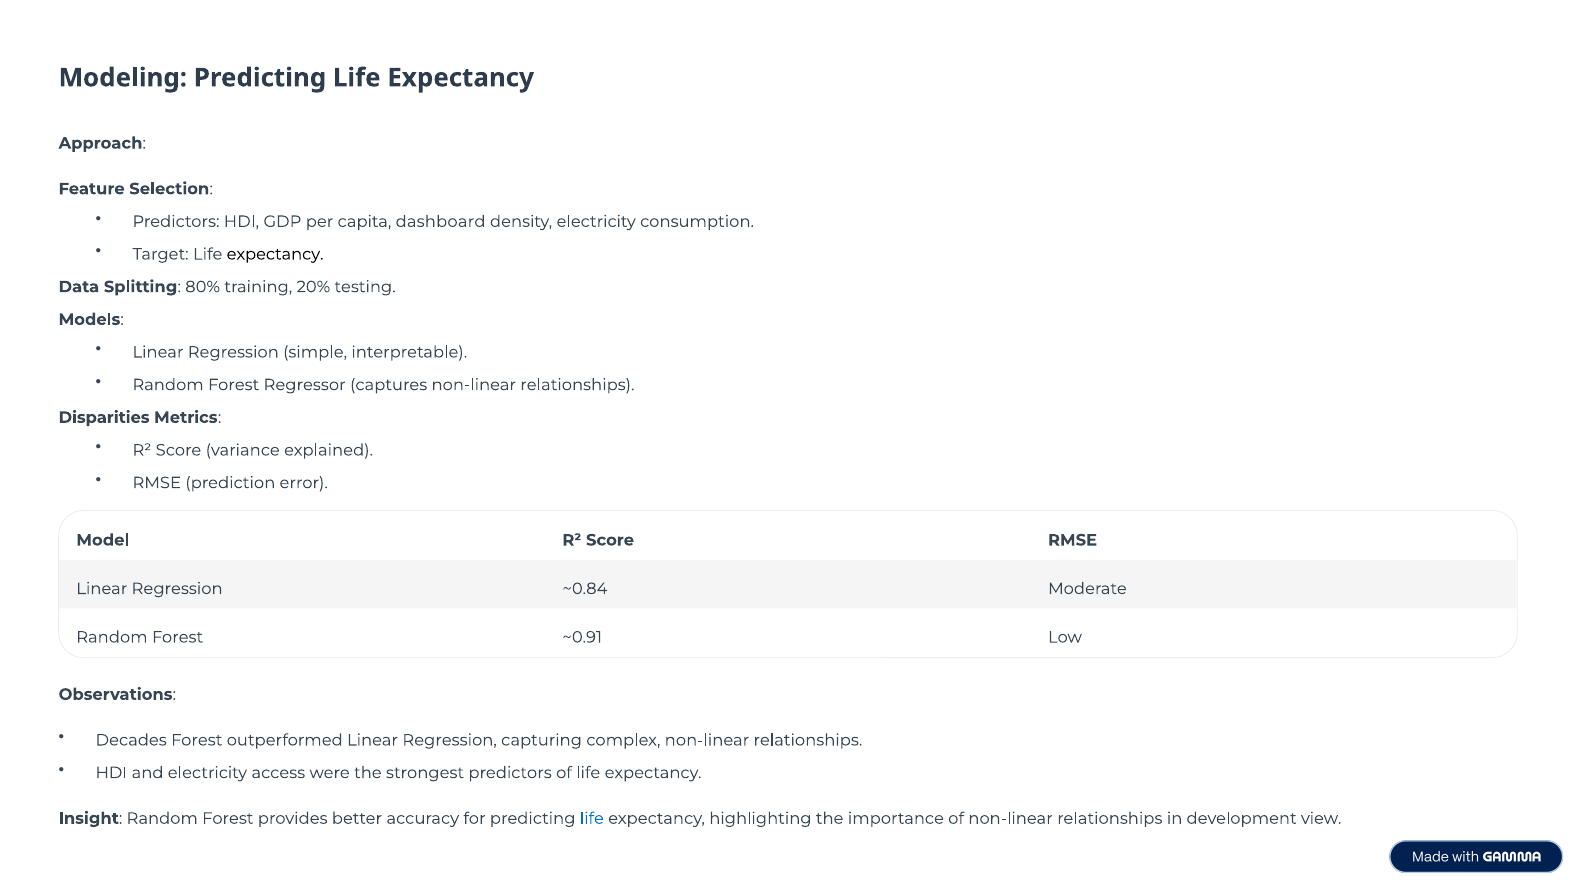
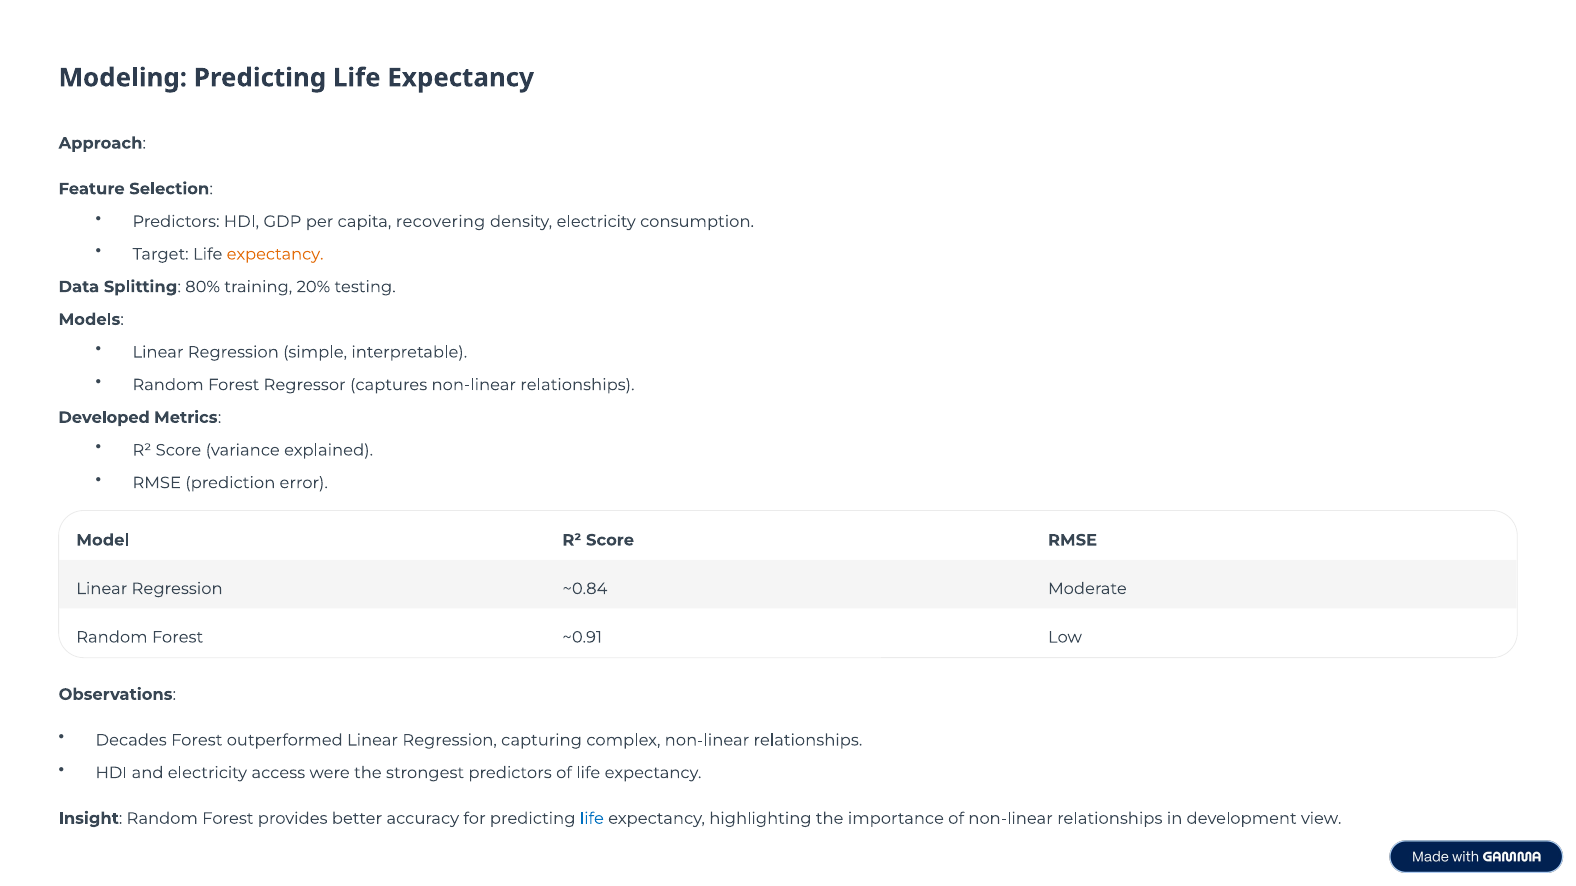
dashboard: dashboard -> recovering (441, 222)
expectancy colour: black -> orange (275, 254)
Disparities: Disparities -> Developed (104, 418)
